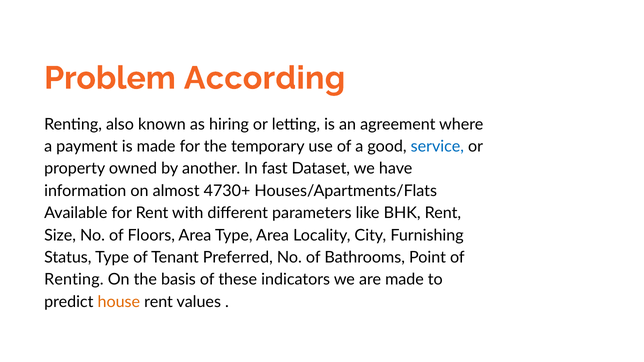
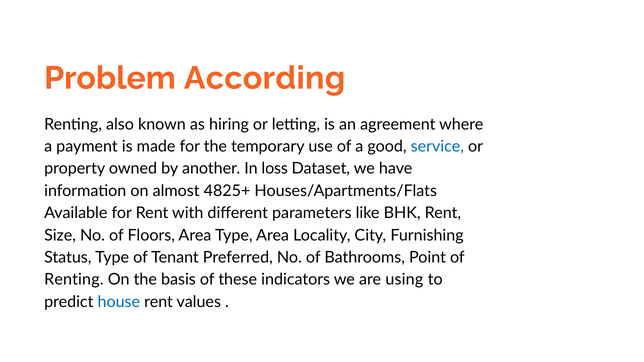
fast: fast -> loss (275, 169)
4730+: 4730+ -> 4825+ (227, 191)
are made: made -> using (404, 280)
house colour: orange -> blue (119, 302)
